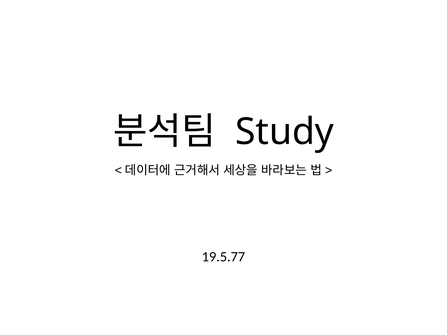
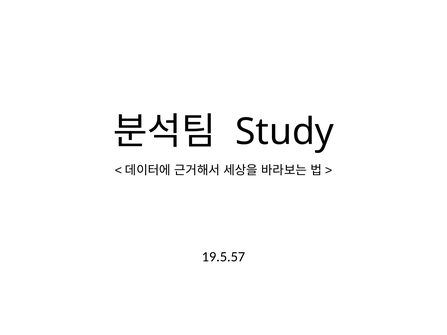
19.5.77: 19.5.77 -> 19.5.57 (223, 257)
